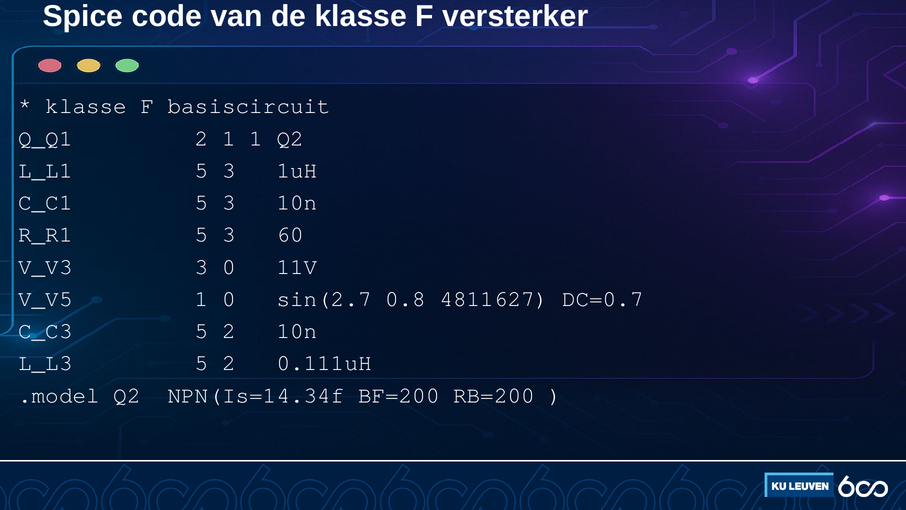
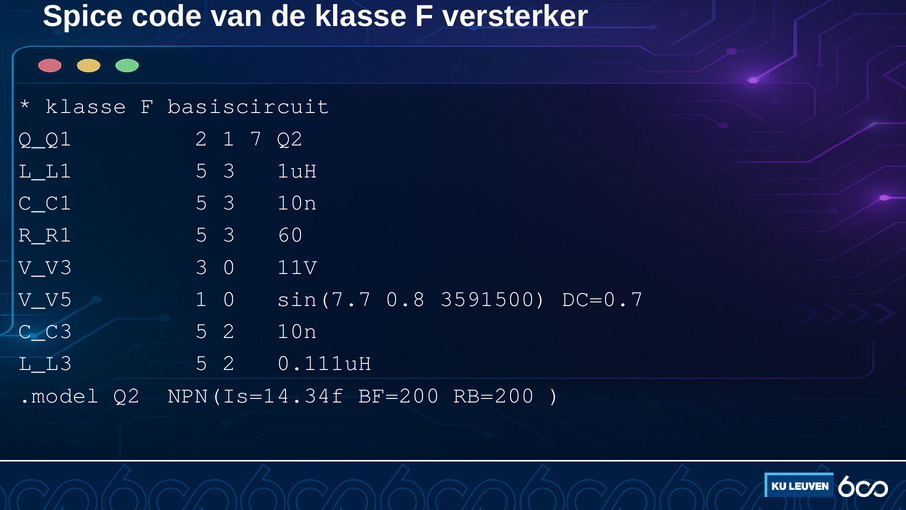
1 1: 1 -> 7 (256, 138)
sin(2.7: sin(2.7 -> sin(7.7 (324, 298)
4811627: 4811627 -> 3591500 (494, 298)
